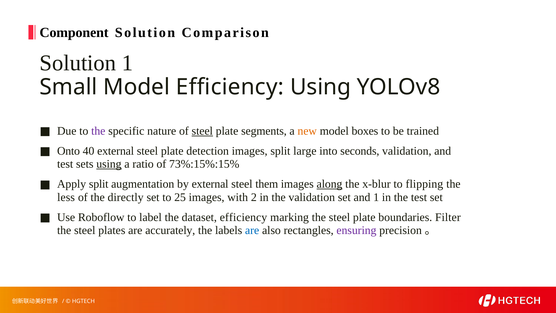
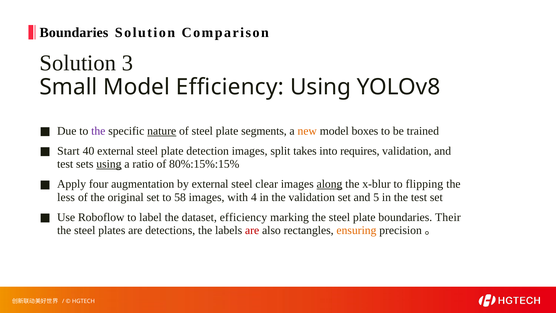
Component: Component -> Boundaries (74, 33)
Solution 1: 1 -> 3 (127, 63)
nature underline: none -> present (162, 131)
steel underline: present -> none (202, 131)
Onto: Onto -> Start (68, 151)
large: large -> takes (305, 151)
seconds: seconds -> requires (360, 151)
73%:15%:15%: 73%:15%:15% -> 80%:15%:15% (204, 164)
Apply split: split -> four (99, 184)
them: them -> clear (267, 184)
directly: directly -> original (126, 197)
25: 25 -> 58 (180, 197)
2: 2 -> 4 (254, 197)
and 1: 1 -> 5 (376, 197)
Filter: Filter -> Their (448, 217)
accurately: accurately -> detections (170, 230)
are colour: blue -> red (252, 230)
ensuring colour: purple -> orange (356, 230)
